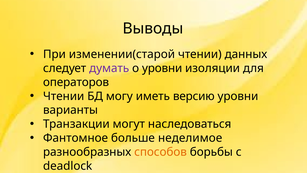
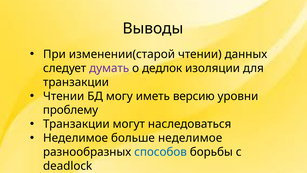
о уровни: уровни -> дедлок (162, 68)
операторов: операторов -> транзакции (76, 82)
варианты: варианты -> проблему (71, 110)
Фантомное: Фантомное -> Неделимое (76, 138)
способов colour: orange -> blue (161, 152)
